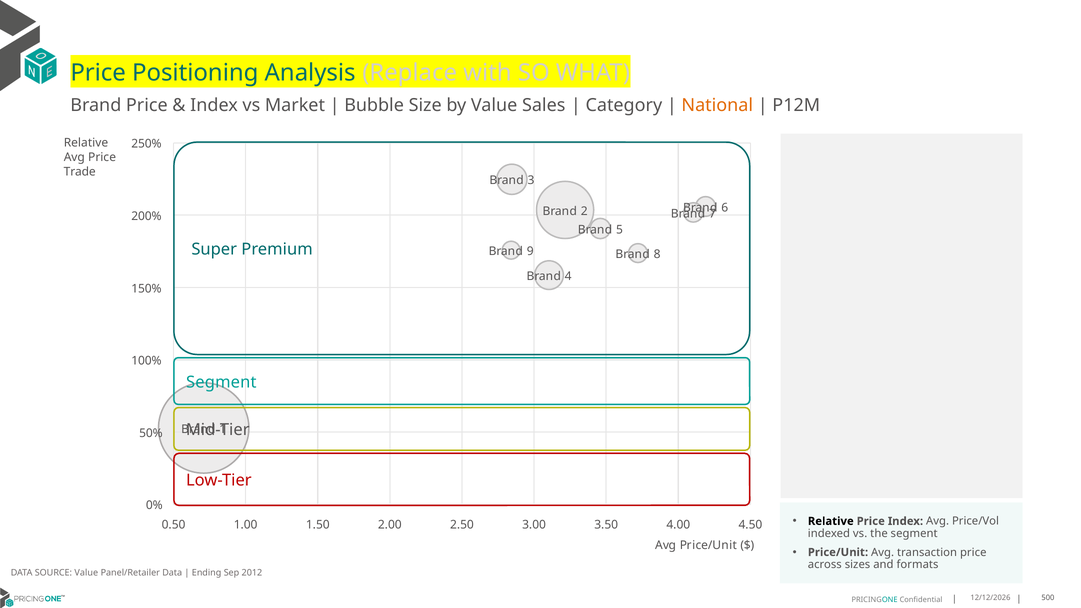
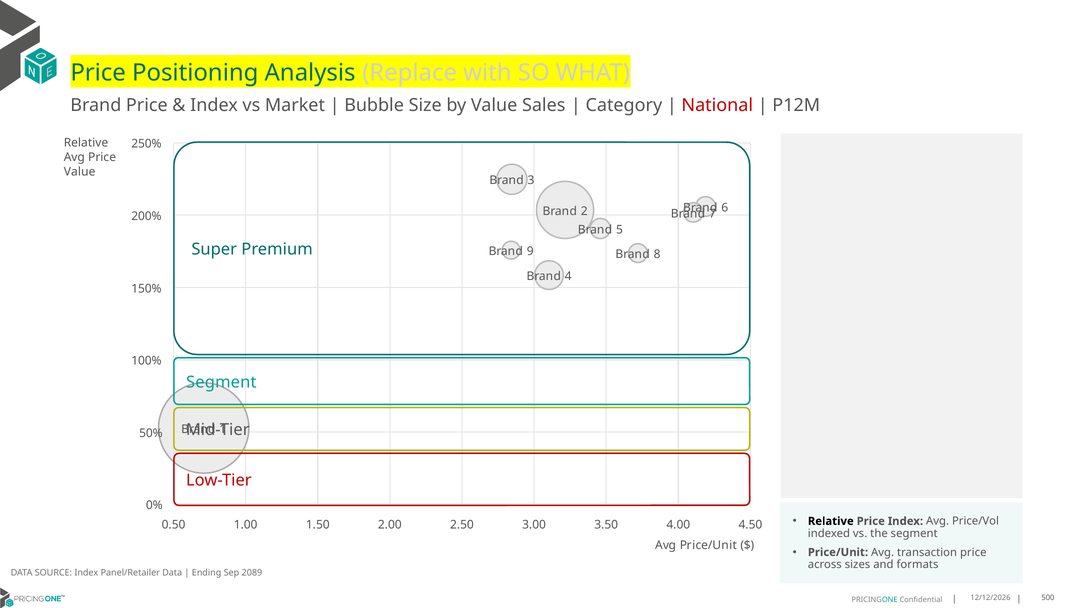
National colour: orange -> red (717, 105)
Trade: Trade -> Value (80, 172)
SOURCE Value: Value -> Index (86, 573)
2012: 2012 -> 2089 (252, 573)
